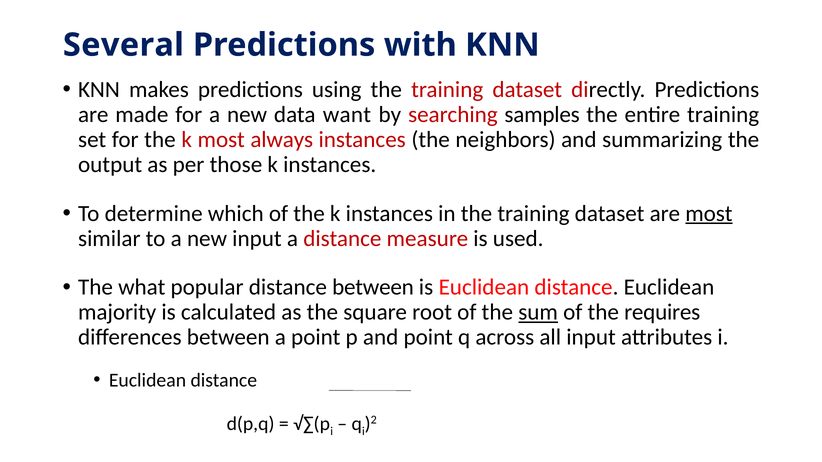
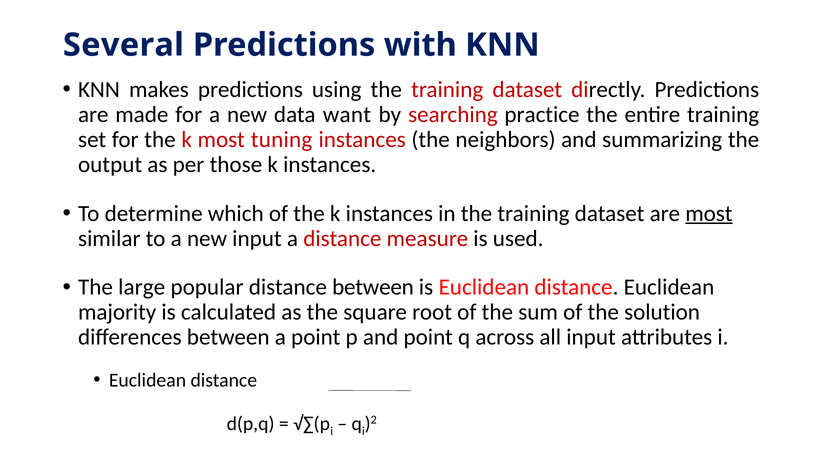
samples: samples -> practice (542, 115)
always: always -> tuning (282, 140)
what: what -> large (142, 288)
sum underline: present -> none (538, 313)
requires: requires -> solution (662, 313)
